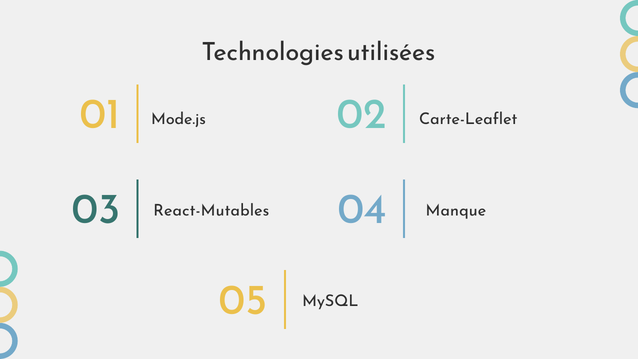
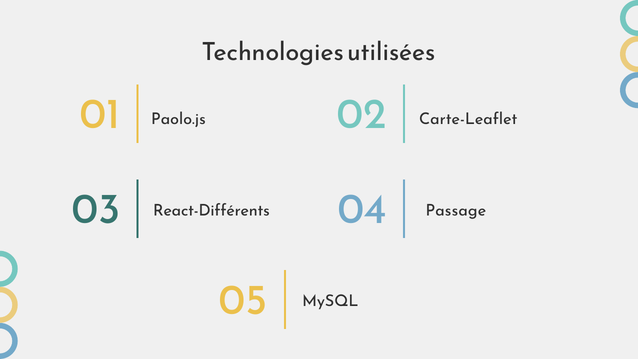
Mode.js: Mode.js -> Paolo.js (178, 119)
React-Mutables: React-Mutables -> React-Différents (211, 210)
Manque: Manque -> Passage (456, 210)
